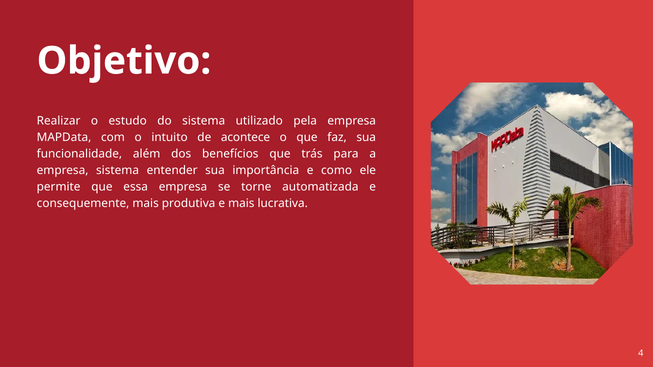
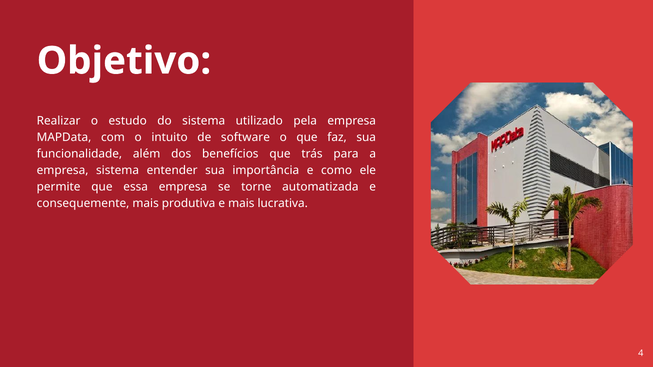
acontece: acontece -> software (245, 138)
